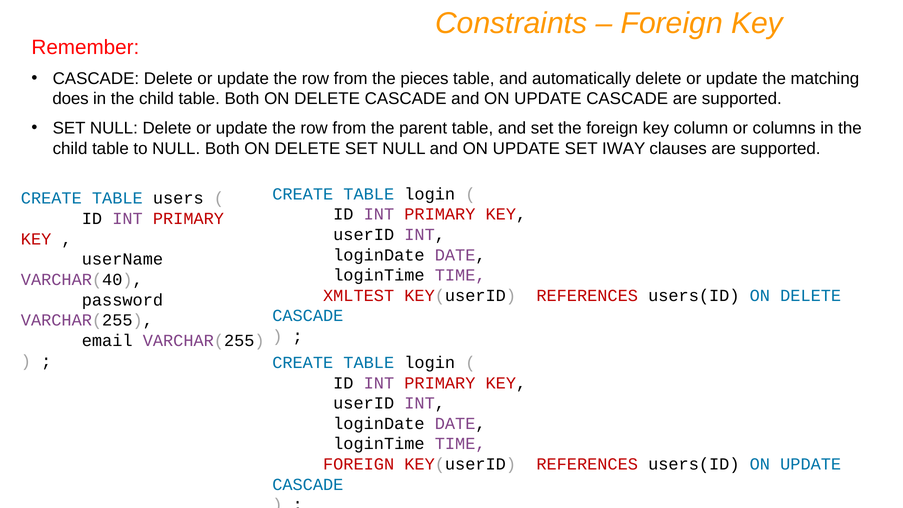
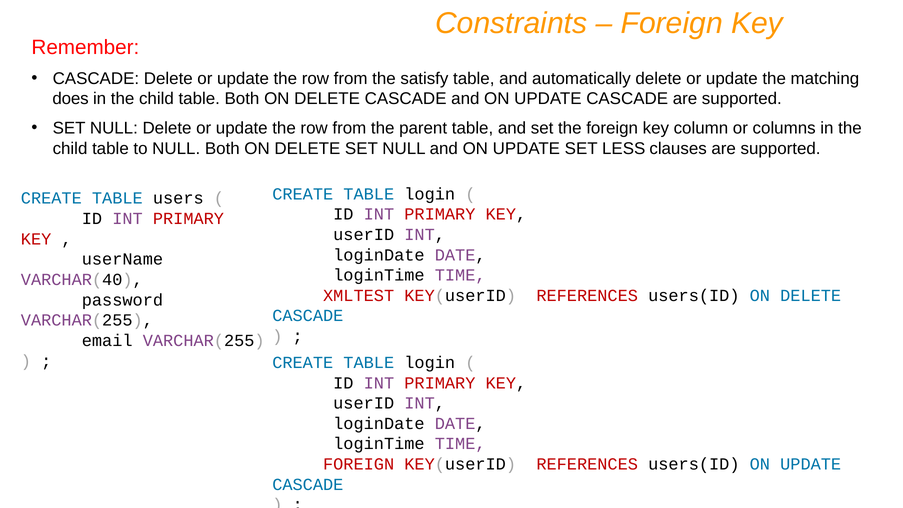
pieces: pieces -> satisfy (424, 78)
IWAY: IWAY -> LESS (624, 148)
